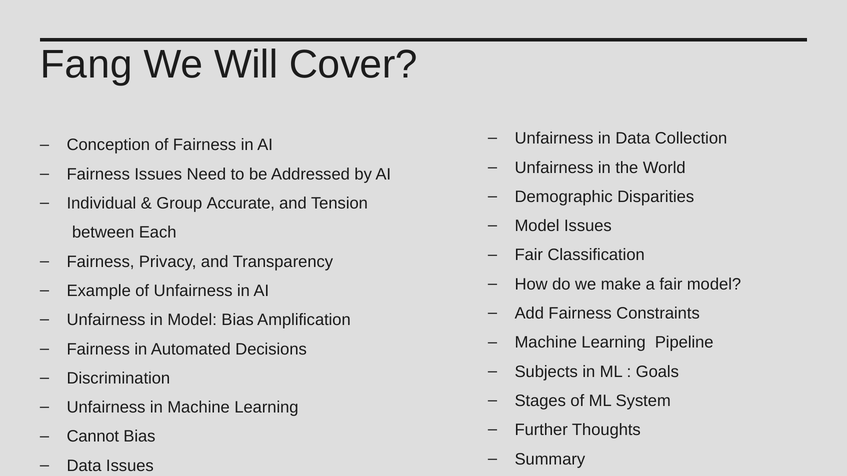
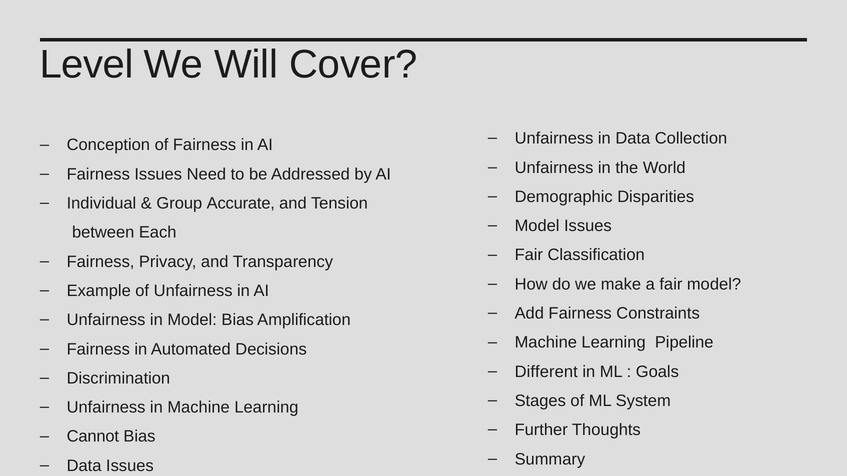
Fang: Fang -> Level (87, 65)
Subjects: Subjects -> Different (546, 372)
